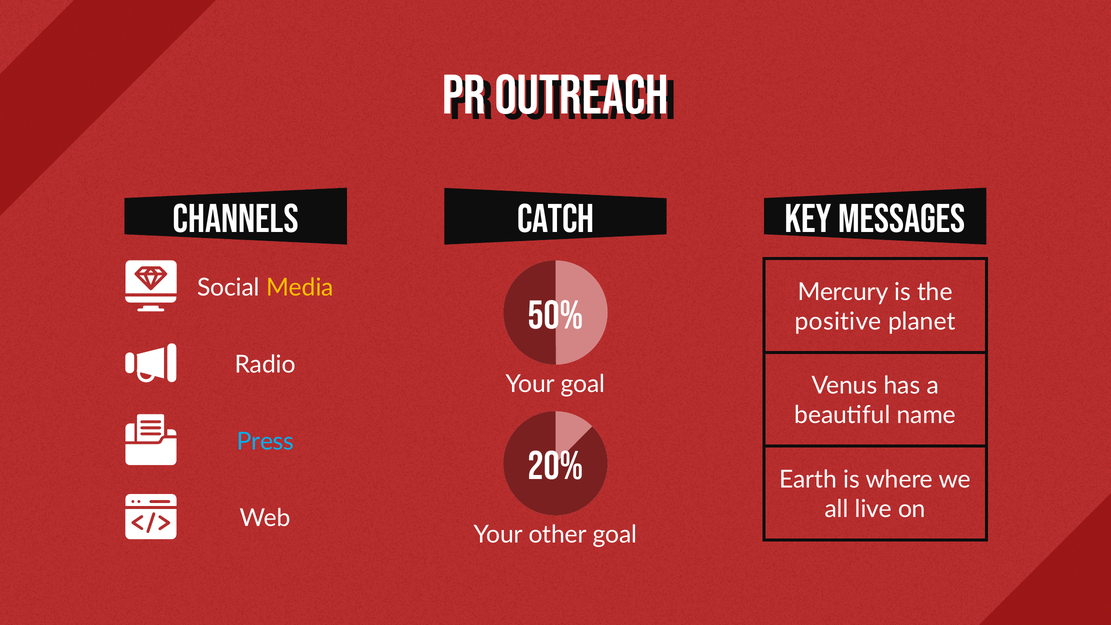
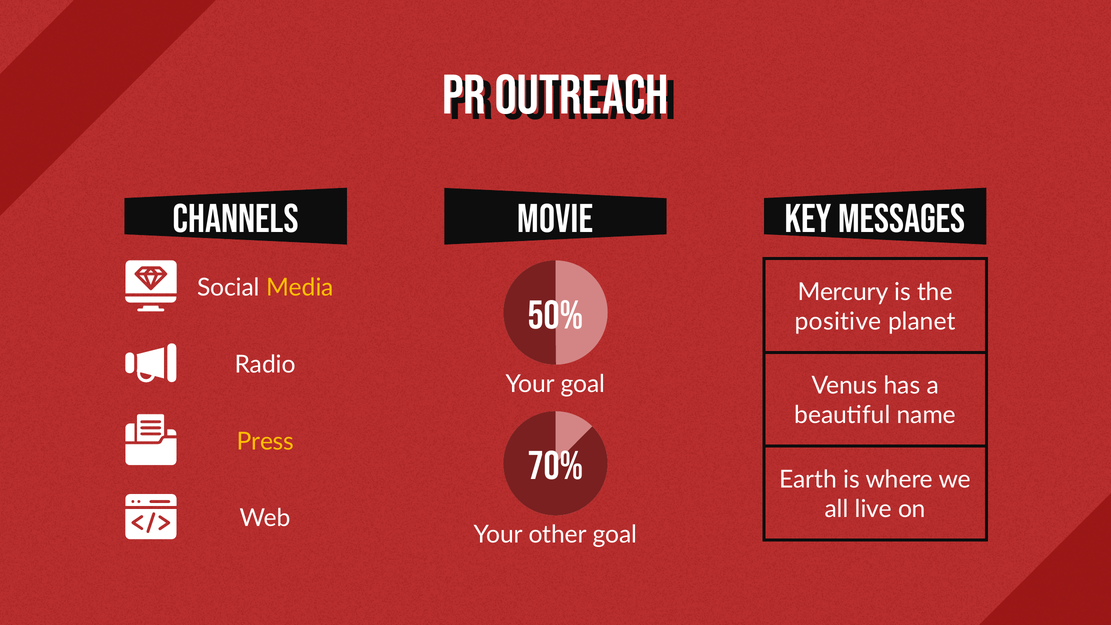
CATCH: CATCH -> MOVIE (555, 219)
Press colour: light blue -> yellow (265, 441)
20%: 20% -> 70% (555, 466)
